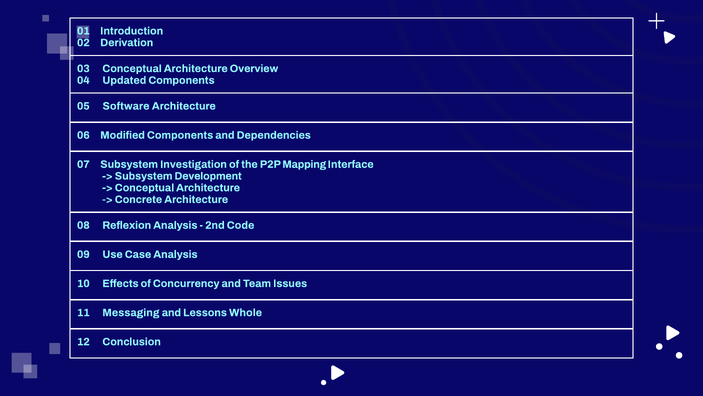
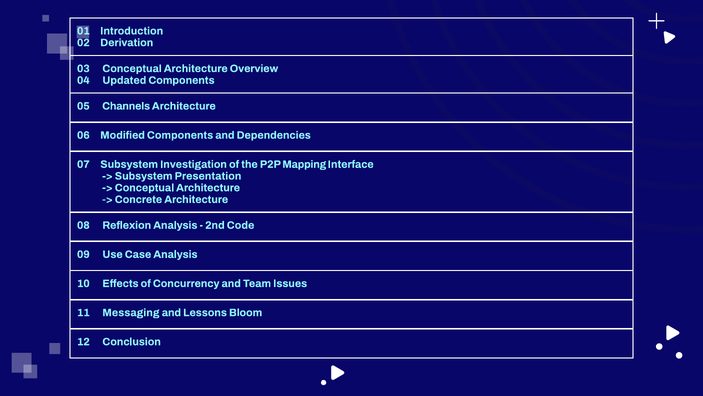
Software: Software -> Channels (126, 106)
Development: Development -> Presentation (208, 176)
Whole: Whole -> Bloom (246, 312)
